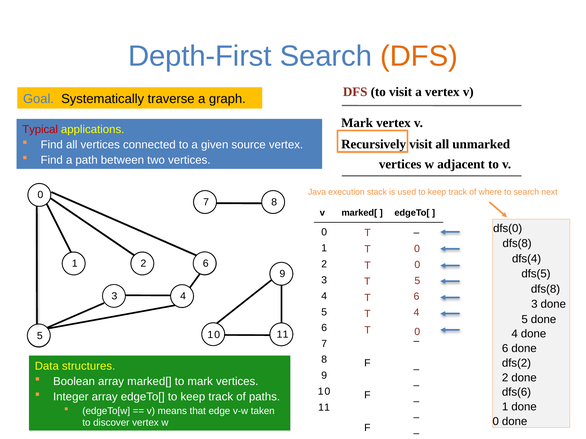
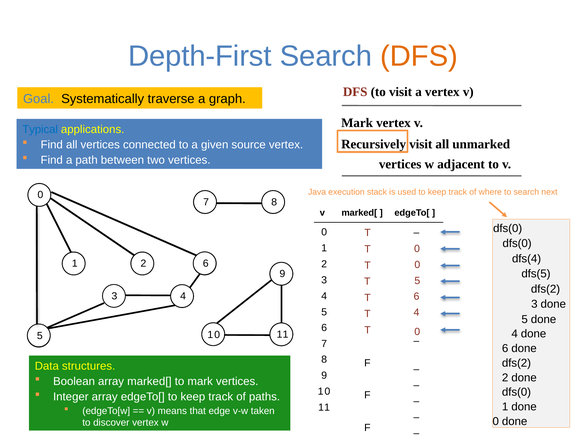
Typical colour: red -> blue (40, 130)
dfs(8: dfs(8 -> dfs(0 (517, 244)
dfs(8: dfs(8 -> dfs(2 (546, 289)
dfs(6: dfs(6 -> dfs(0 (516, 393)
